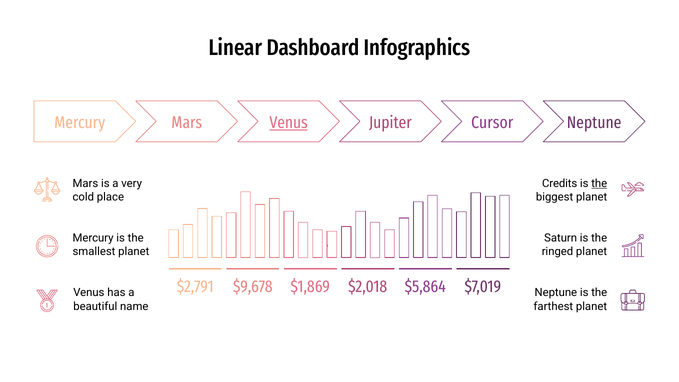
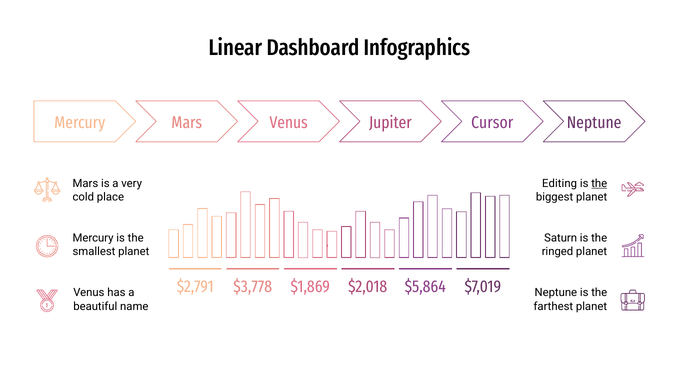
Venus underline: present -> none (289, 122)
Credits: Credits -> Editing (560, 183)
$9,678: $9,678 -> $3,778 (253, 287)
